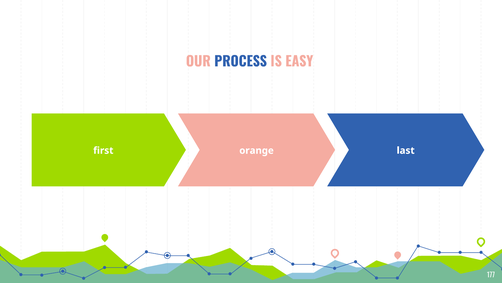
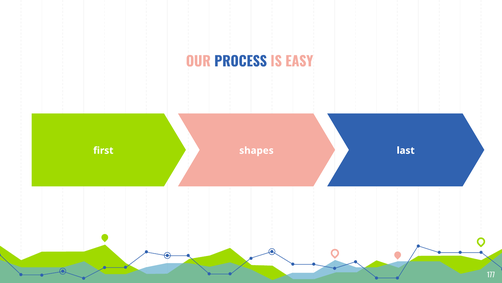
orange: orange -> shapes (256, 150)
